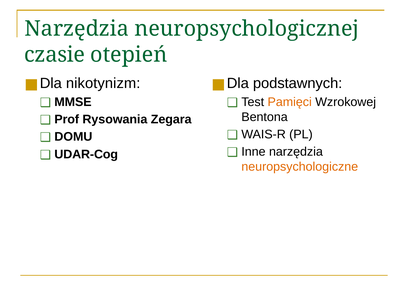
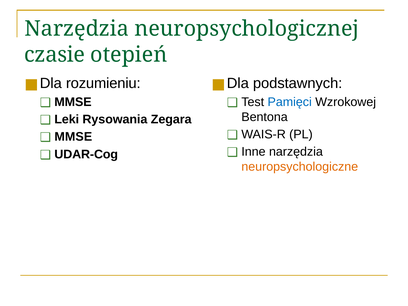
nikotynizm: nikotynizm -> rozumieniu (103, 83)
Pamięci colour: orange -> blue (290, 102)
Prof: Prof -> Leki (67, 119)
DOMU: DOMU -> MMSE (73, 137)
